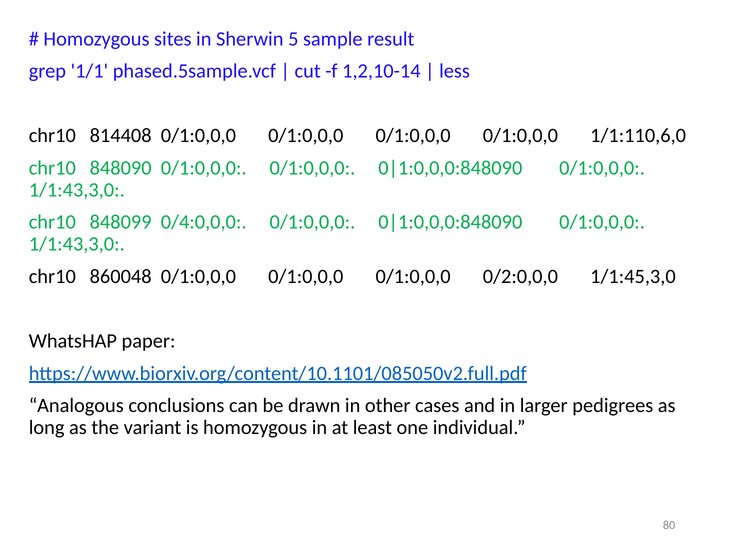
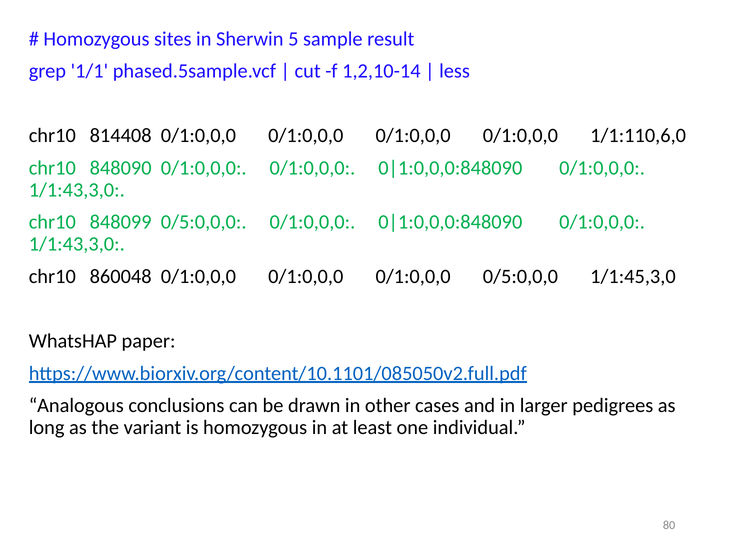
848099 0/4:0,0,0: 0/4:0,0,0 -> 0/5:0,0,0 (204, 222)
0/1:0,0,0 0/2:0,0,0: 0/2:0,0,0 -> 0/5:0,0,0 (520, 276)
